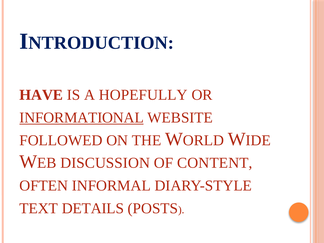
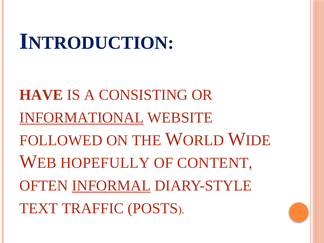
HOPEFULLY: HOPEFULLY -> CONSISTING (143, 95)
DISCUSSION: DISCUSSION -> HOPEFULLY (105, 163)
INFORMAL underline: none -> present (111, 186)
DETAILS: DETAILS -> TRAFFIC (93, 208)
